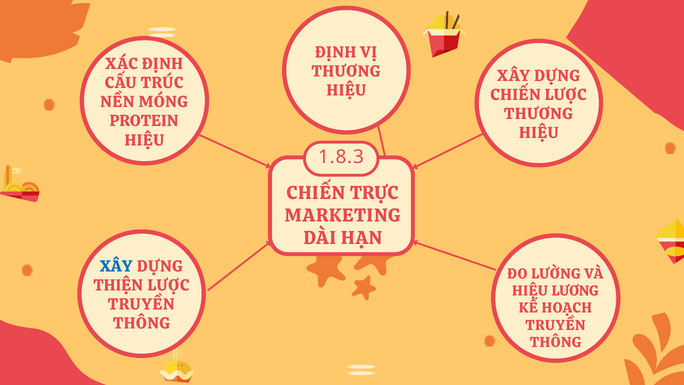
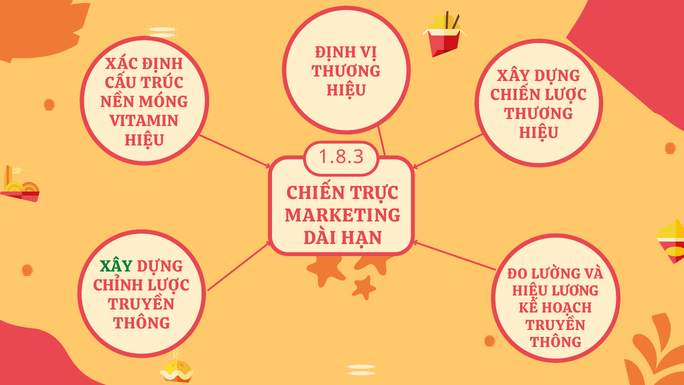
PROTEIN: PROTEIN -> VITAMIN (144, 121)
XÂY colour: blue -> green (116, 266)
THIỆN: THIỆN -> CHỈNH (118, 285)
